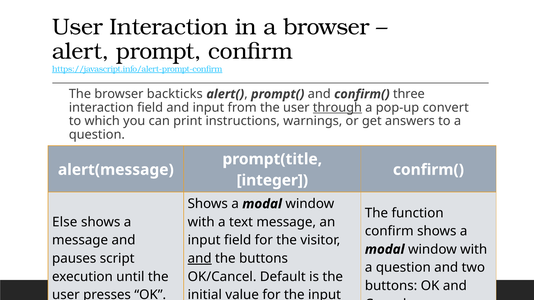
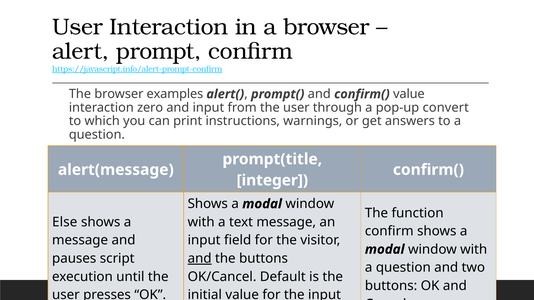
backticks: backticks -> examples (175, 94)
confirm( three: three -> value (409, 94)
interaction field: field -> zero (150, 108)
through underline: present -> none (337, 108)
